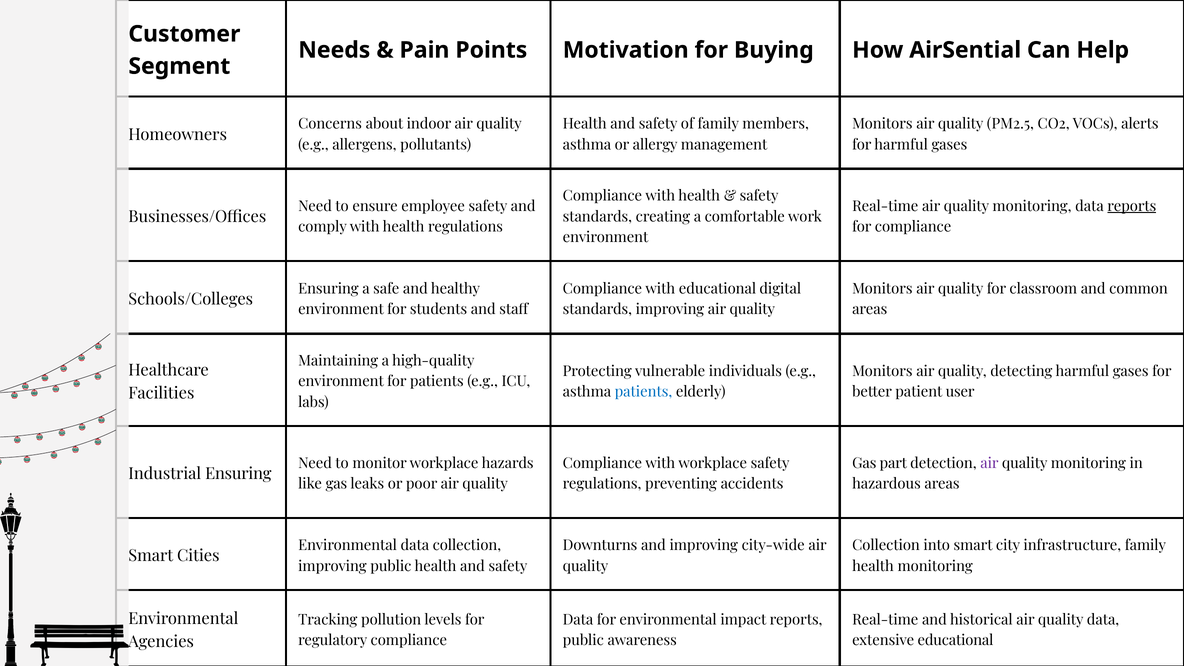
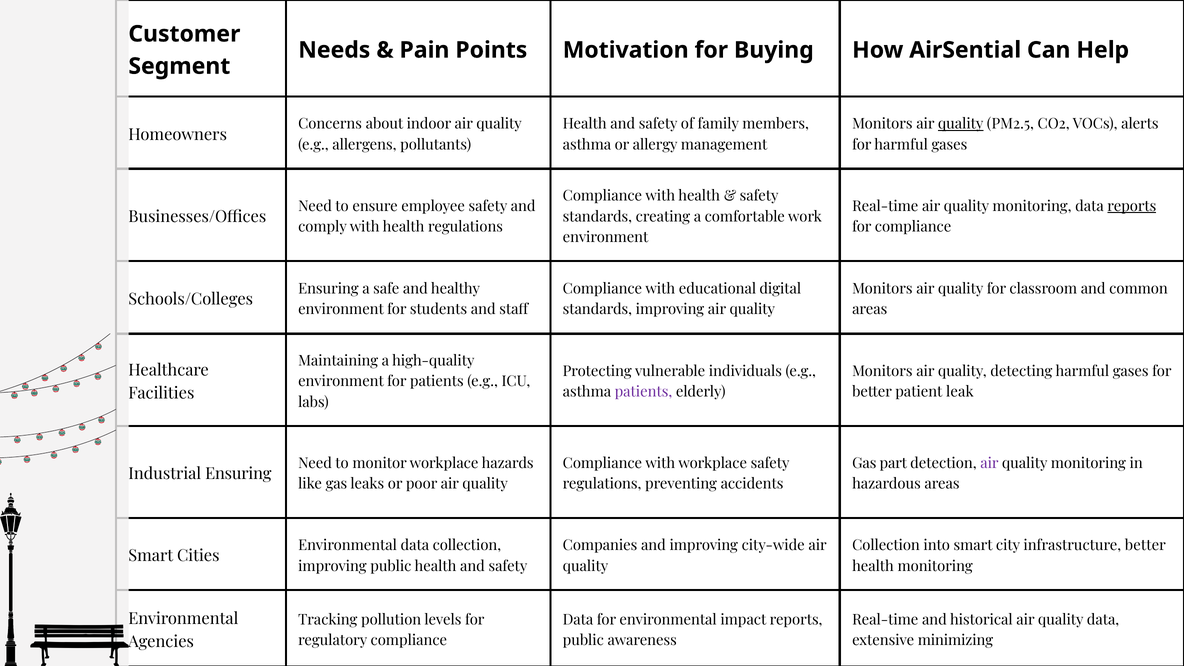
quality underline: none -> present (961, 124)
patients colour: blue -> purple (643, 392)
user: user -> leak (960, 392)
Downturns: Downturns -> Companies (600, 545)
infrastructure family: family -> better (1145, 545)
extensive educational: educational -> minimizing (955, 640)
